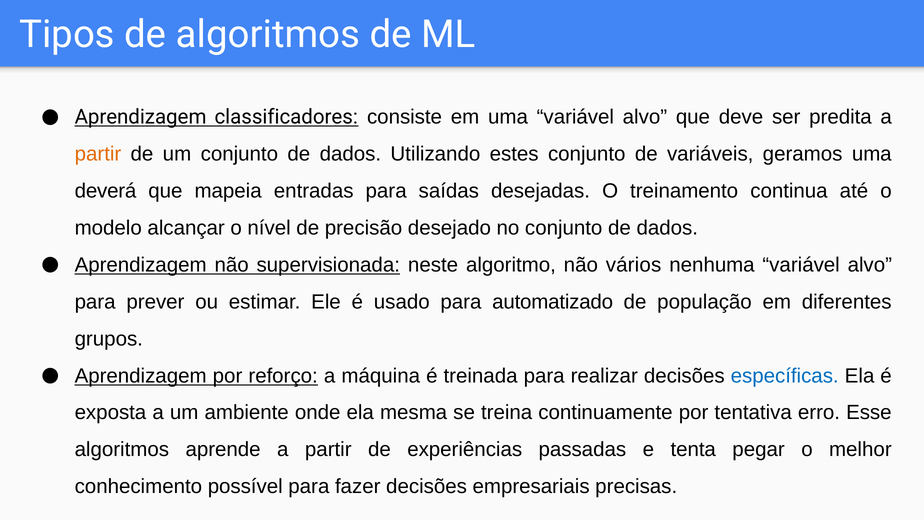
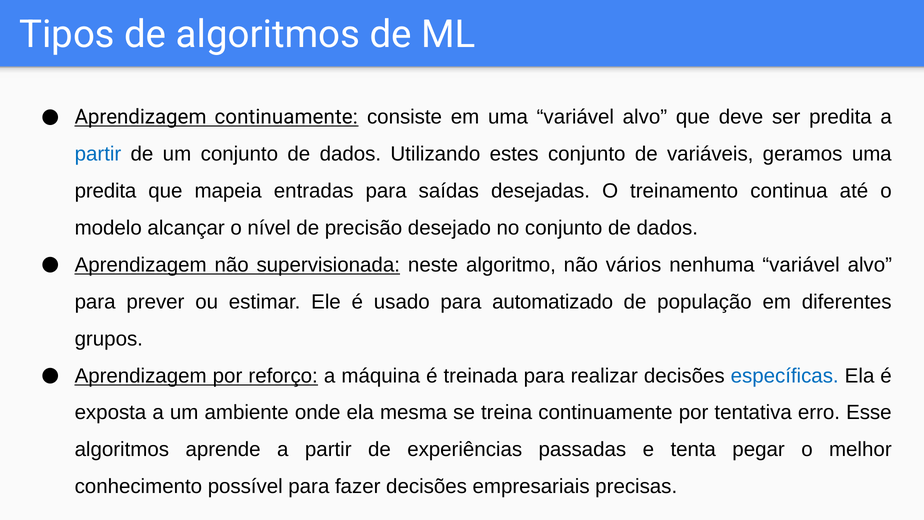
Aprendizagem classificadores: classificadores -> continuamente (286, 117)
partir colour: orange -> blue (98, 154)
deverá: deverá -> predita (106, 191)
